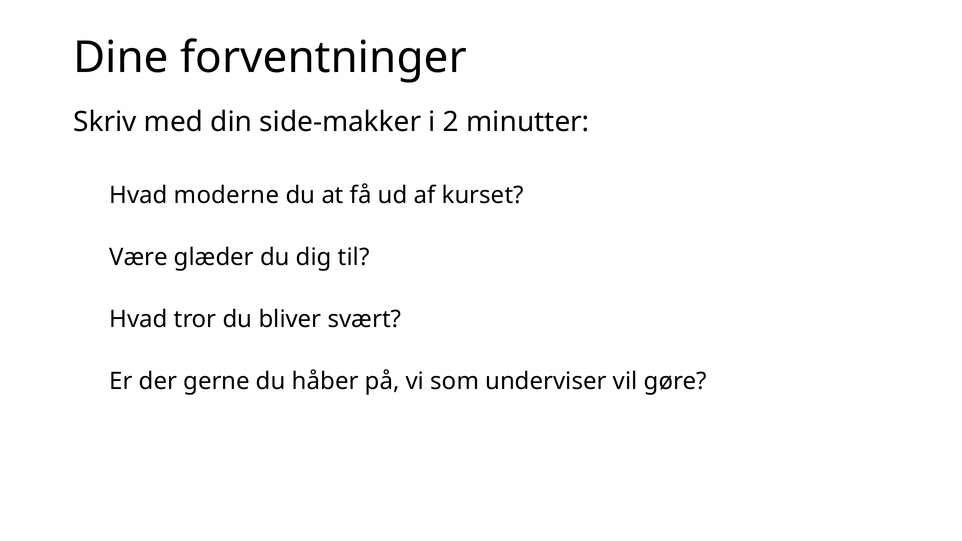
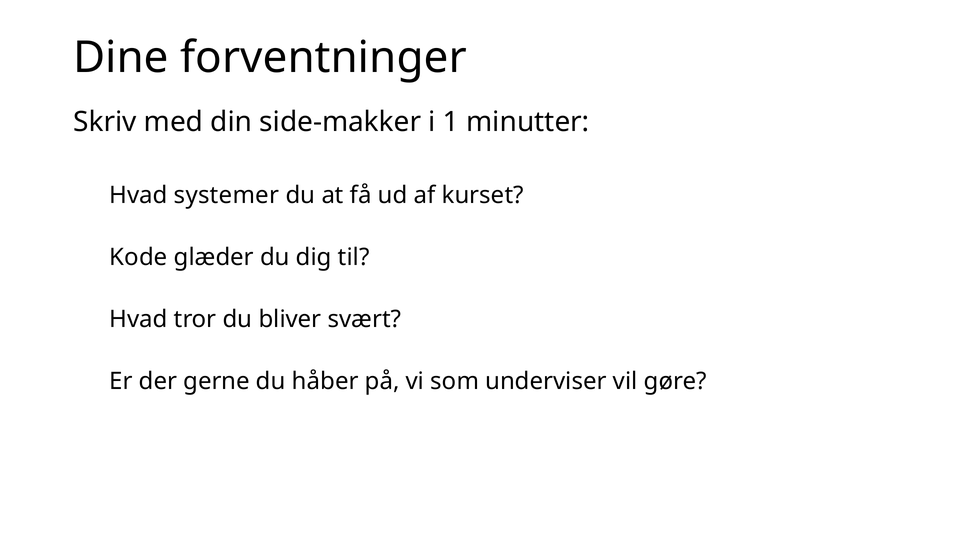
2: 2 -> 1 (451, 122)
moderne: moderne -> systemer (227, 196)
Være: Være -> Kode (138, 257)
